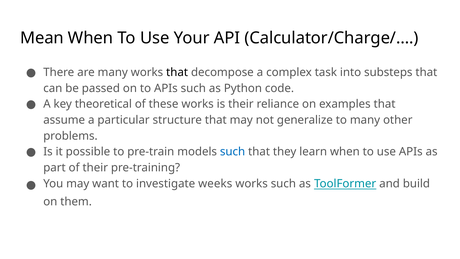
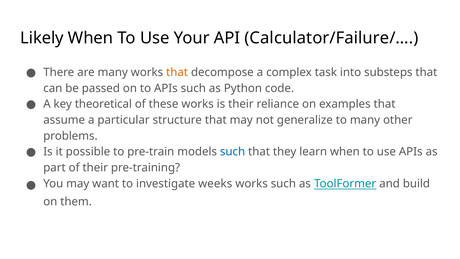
Mean: Mean -> Likely (42, 38)
Calculator/Charge/…: Calculator/Charge/… -> Calculator/Failure/… (331, 38)
that colour: black -> orange (177, 72)
